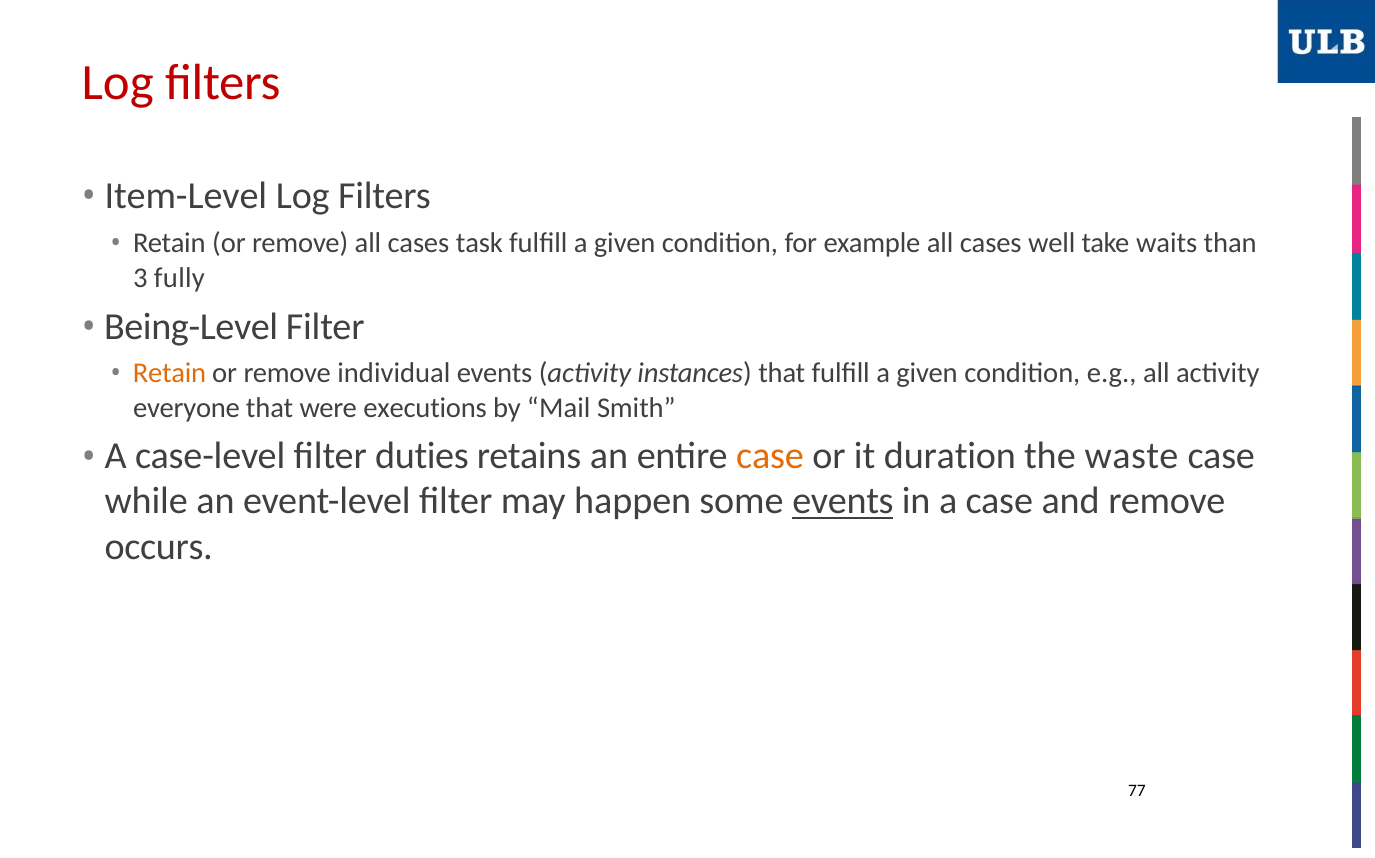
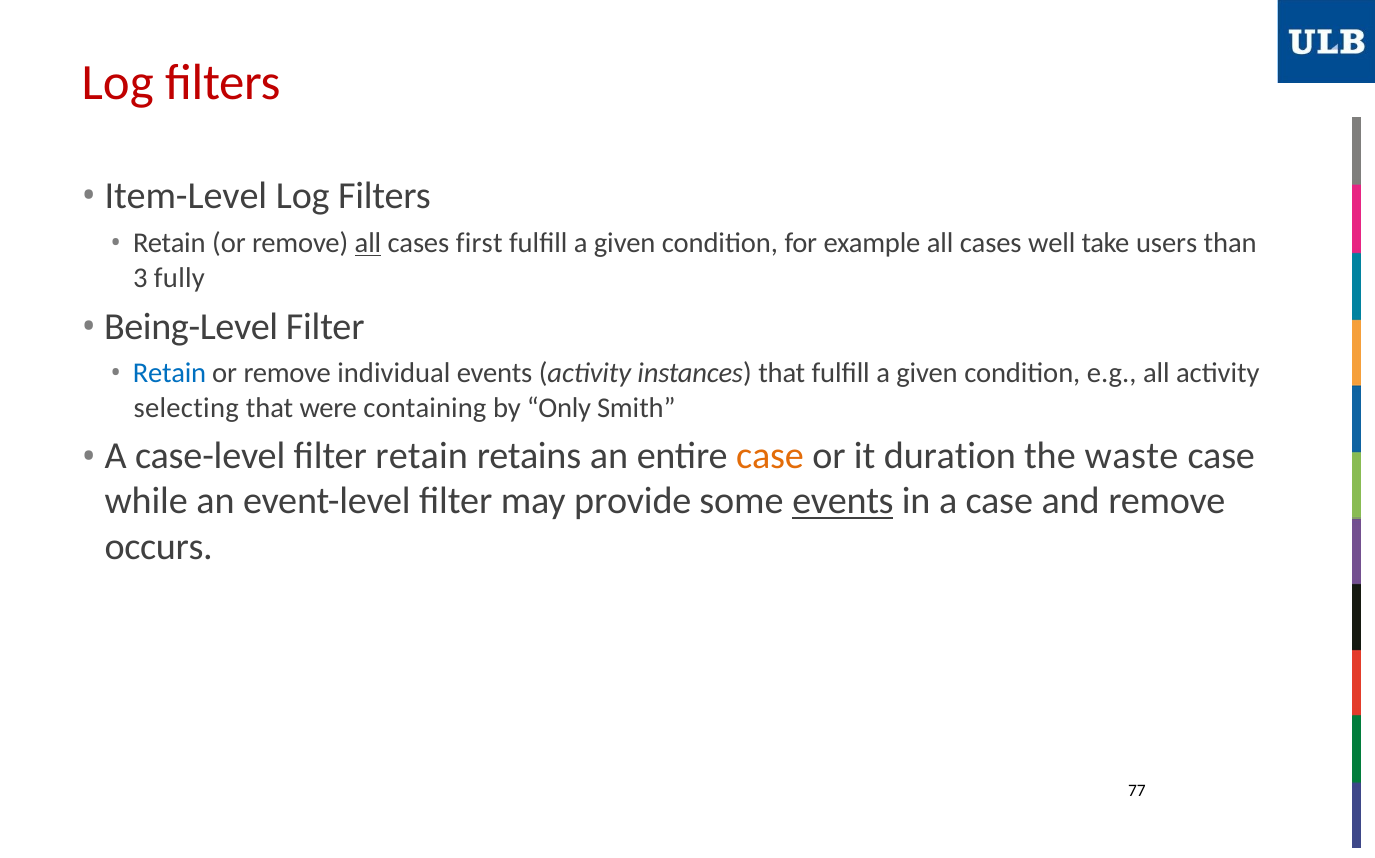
all underline: none -> present (368, 243)
task: task -> first (479, 243)
waits: waits -> users (1167, 243)
Retain colour: orange -> blue (170, 374)
everyone: everyone -> selecting (186, 409)
executions: executions -> containing (425, 409)
Mail: Mail -> Only (559, 409)
filter duties: duties -> retain (422, 456)
happen: happen -> provide (633, 502)
